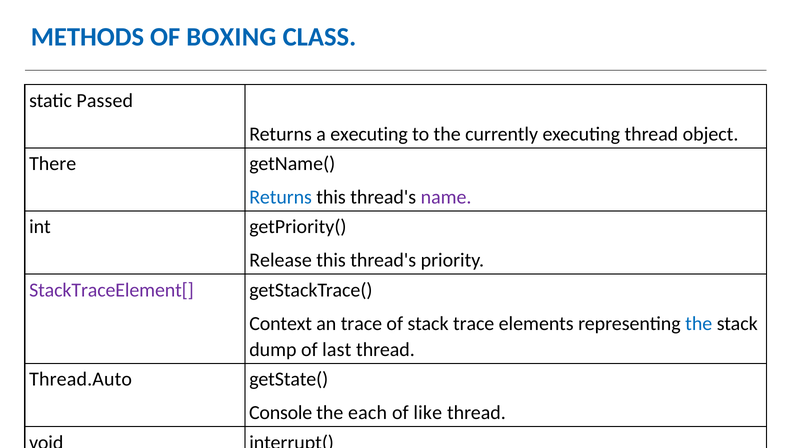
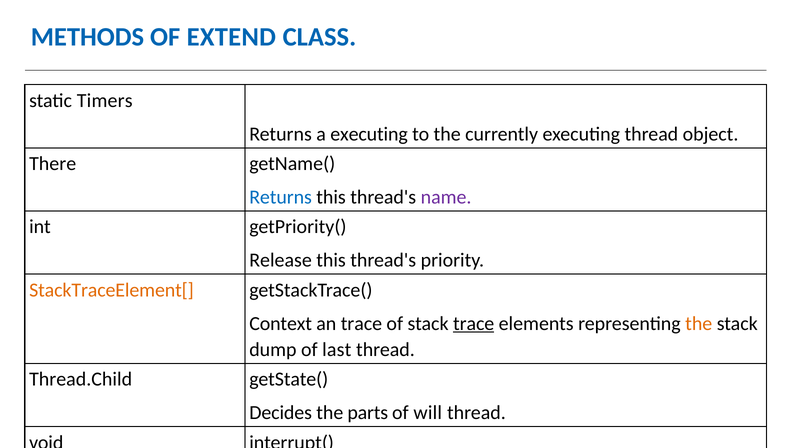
BOXING: BOXING -> EXTEND (231, 37)
Passed: Passed -> Timers (105, 101)
StackTraceElement[ colour: purple -> orange (111, 290)
trace underline: none -> present (474, 324)
the colour: blue -> orange (699, 324)
Thread.Auto: Thread.Auto -> Thread.Child (81, 380)
Console: Console -> Decides (281, 413)
each: each -> parts (368, 413)
like: like -> will (428, 413)
